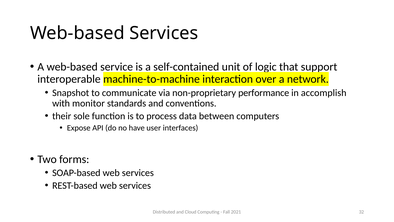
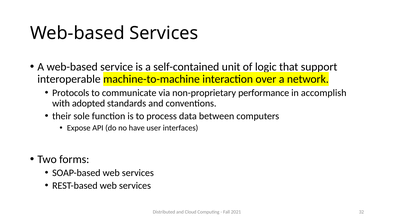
Snapshot: Snapshot -> Protocols (71, 93)
monitor: monitor -> adopted (89, 103)
